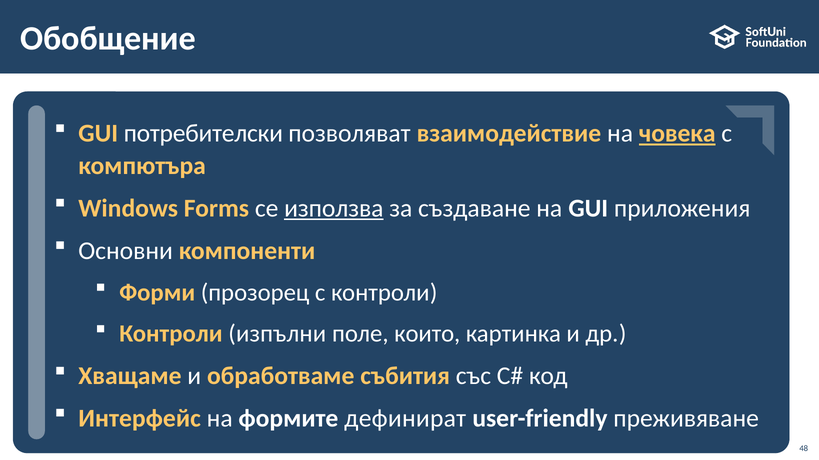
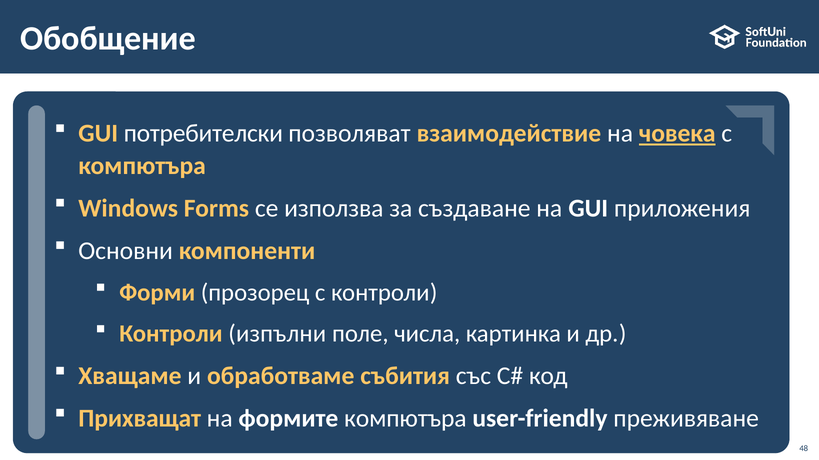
използва underline: present -> none (334, 208)
които: които -> числа (427, 334)
Интерфейс: Интерфейс -> Прихващат (140, 419)
формите дефинират: дефинират -> компютъра (405, 419)
